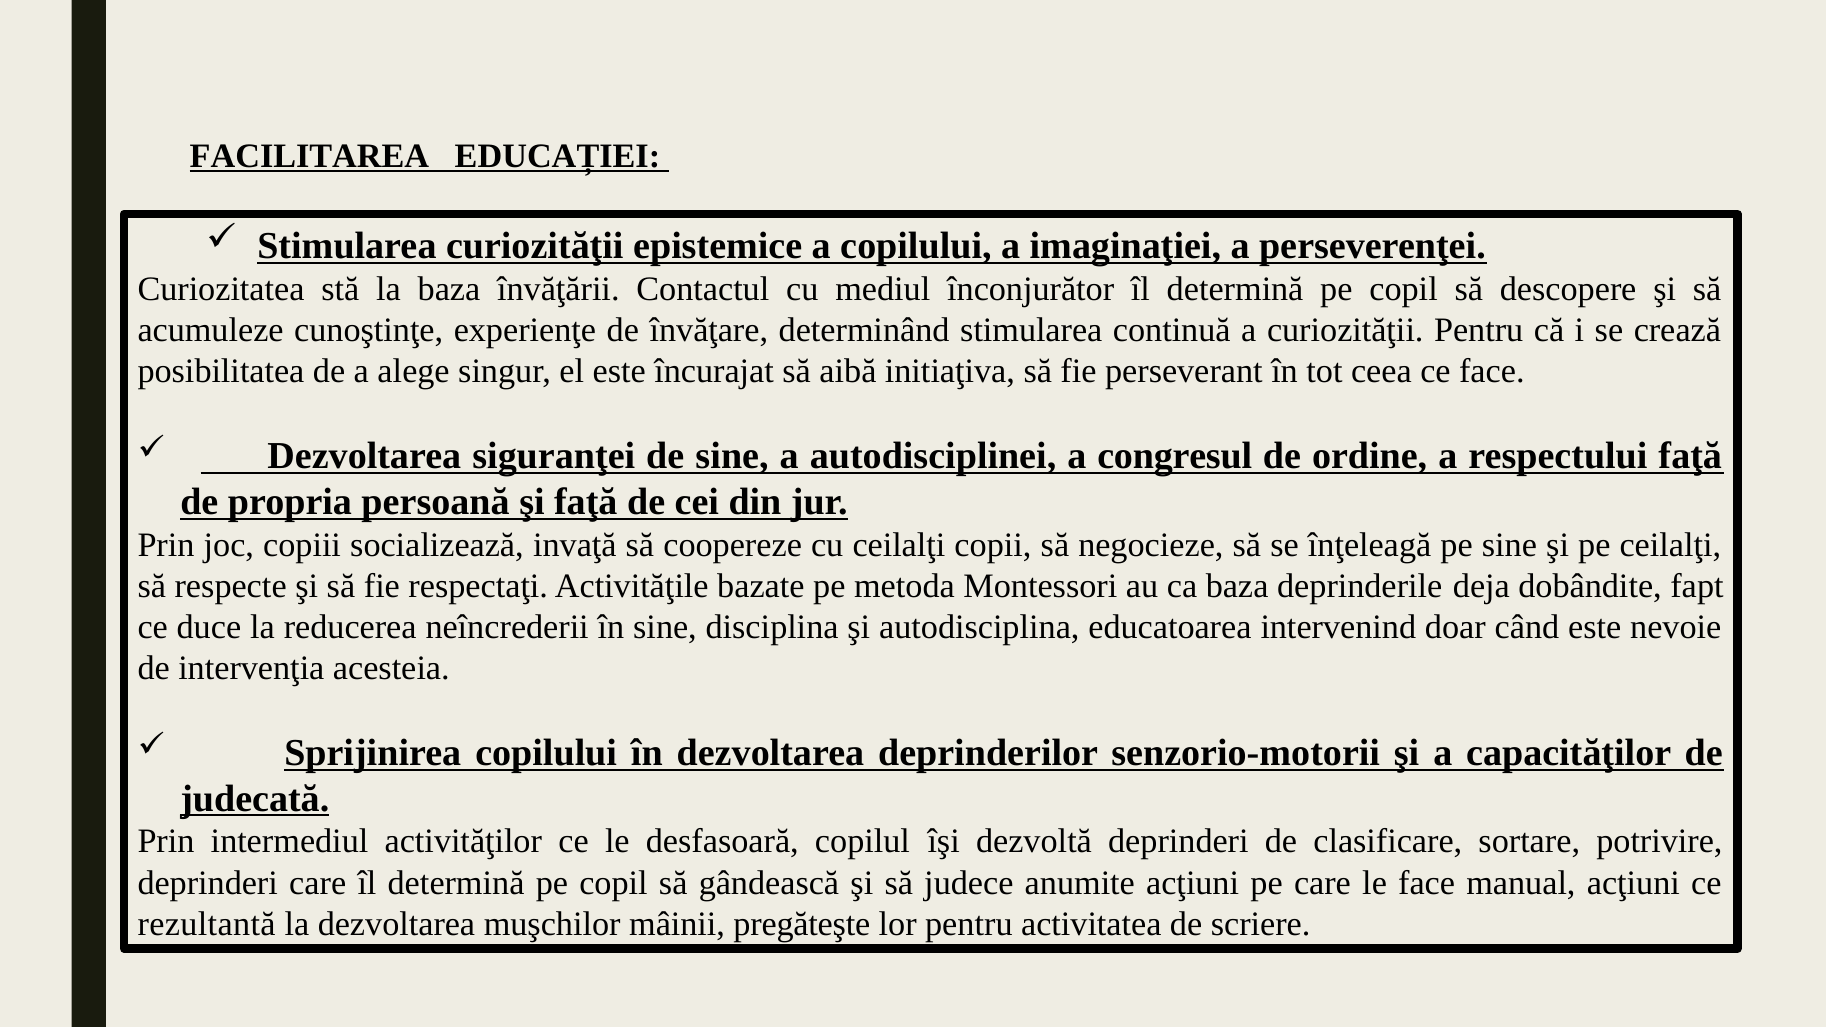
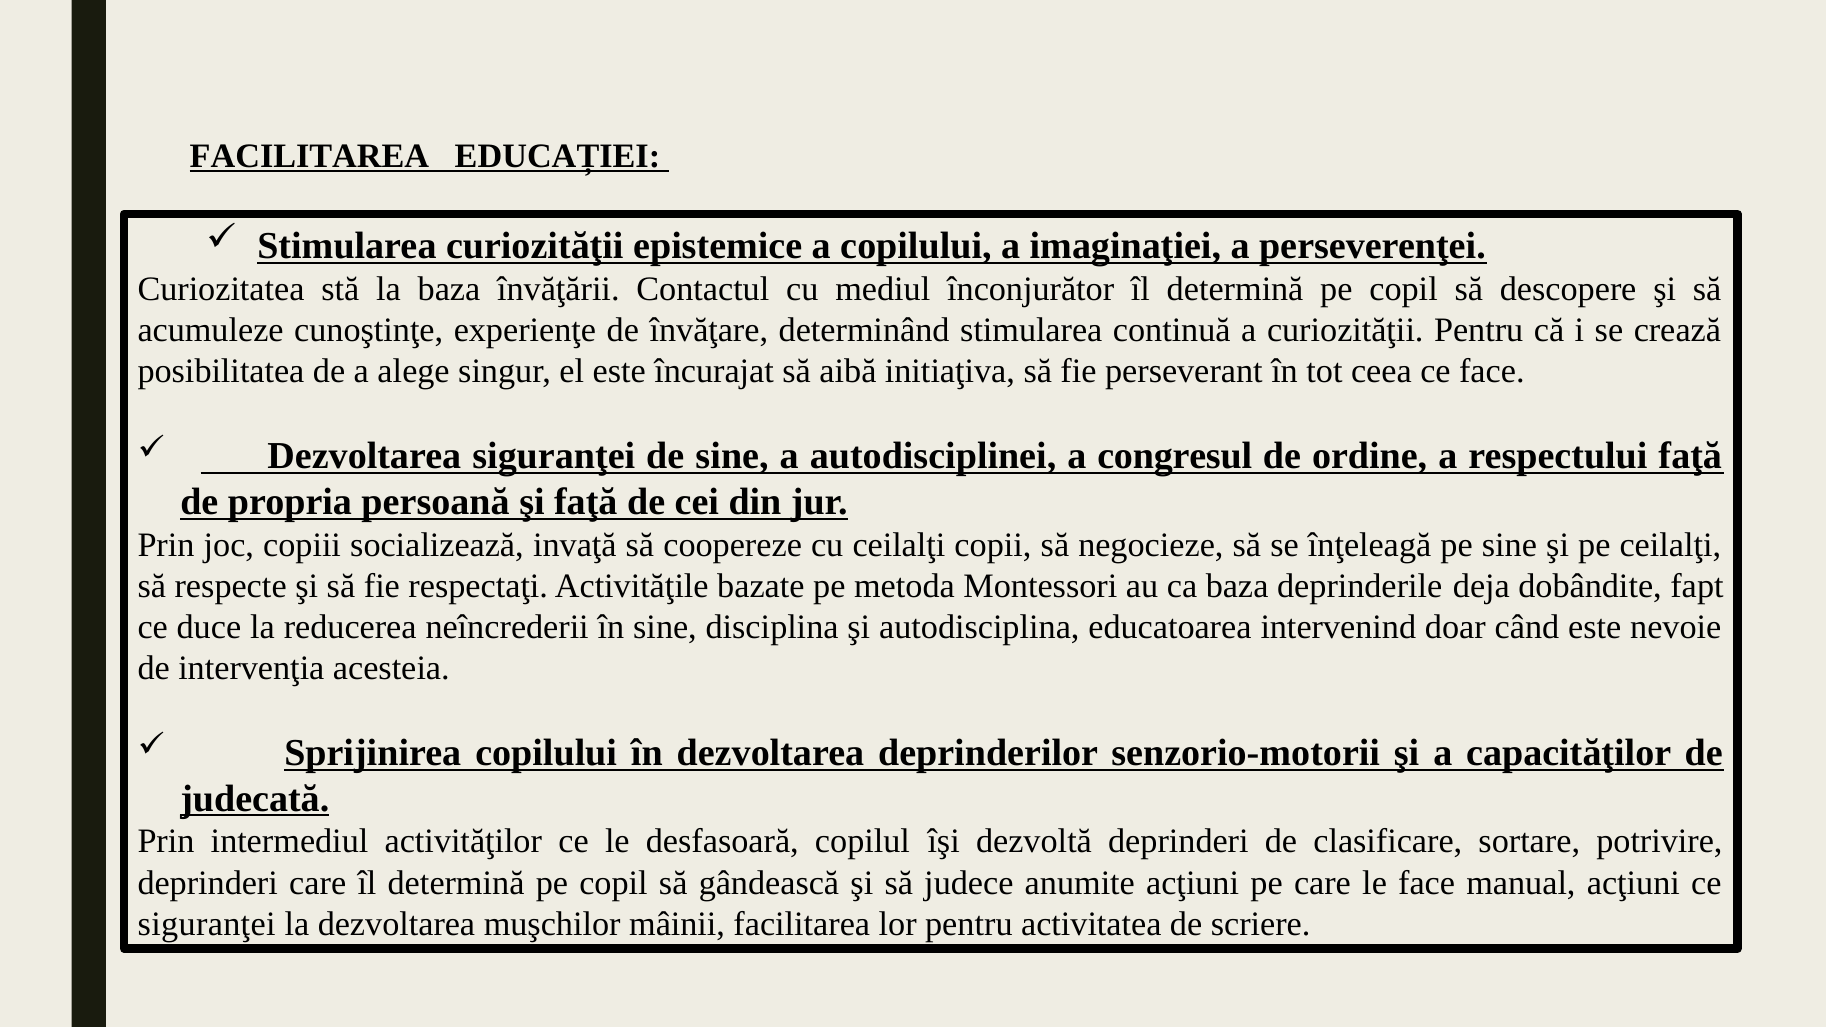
rezultantă: rezultantă -> siguranţei (207, 924)
mâinii pregăteşte: pregăteşte -> facilitarea (802, 924)
